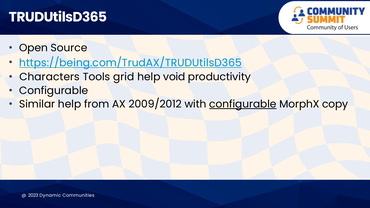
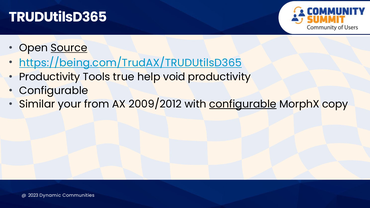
Source underline: none -> present (69, 48)
Characters: Characters -> Productivity (50, 77)
grid: grid -> true (124, 77)
Similar help: help -> your (70, 104)
